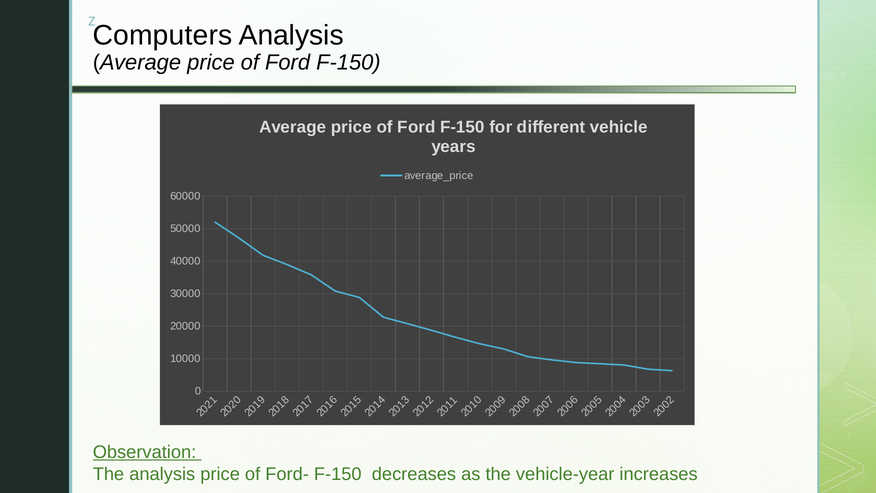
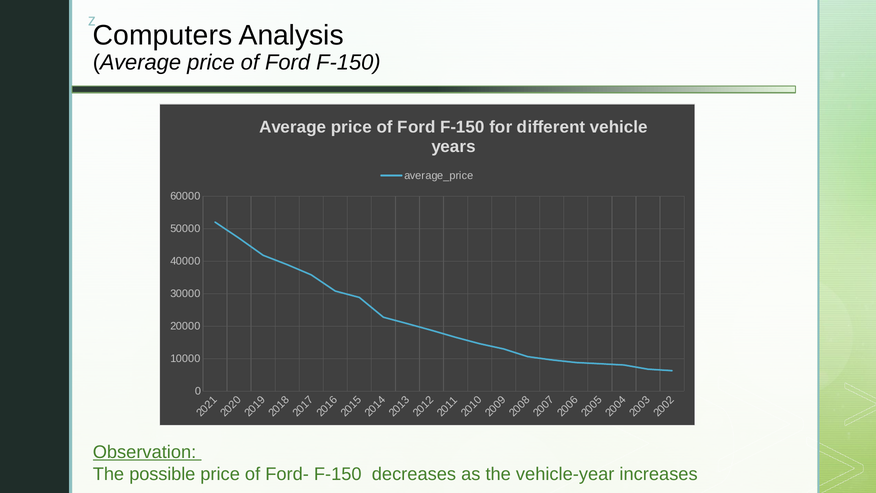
The analysis: analysis -> possible (162, 474)
